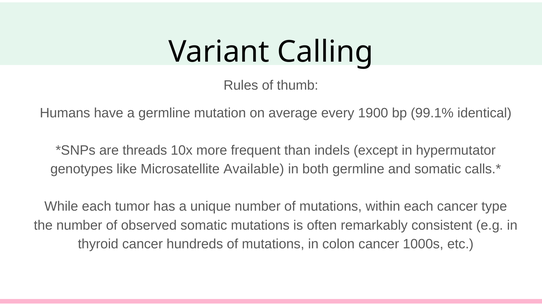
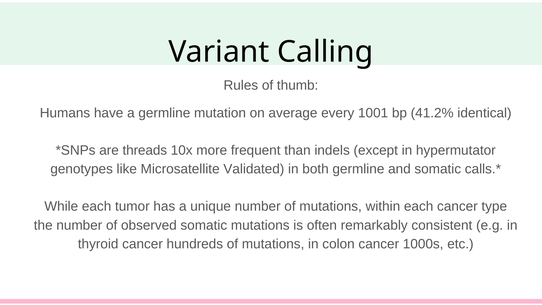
1900: 1900 -> 1001 (373, 113)
99.1%: 99.1% -> 41.2% (432, 113)
Available: Available -> Validated (254, 169)
